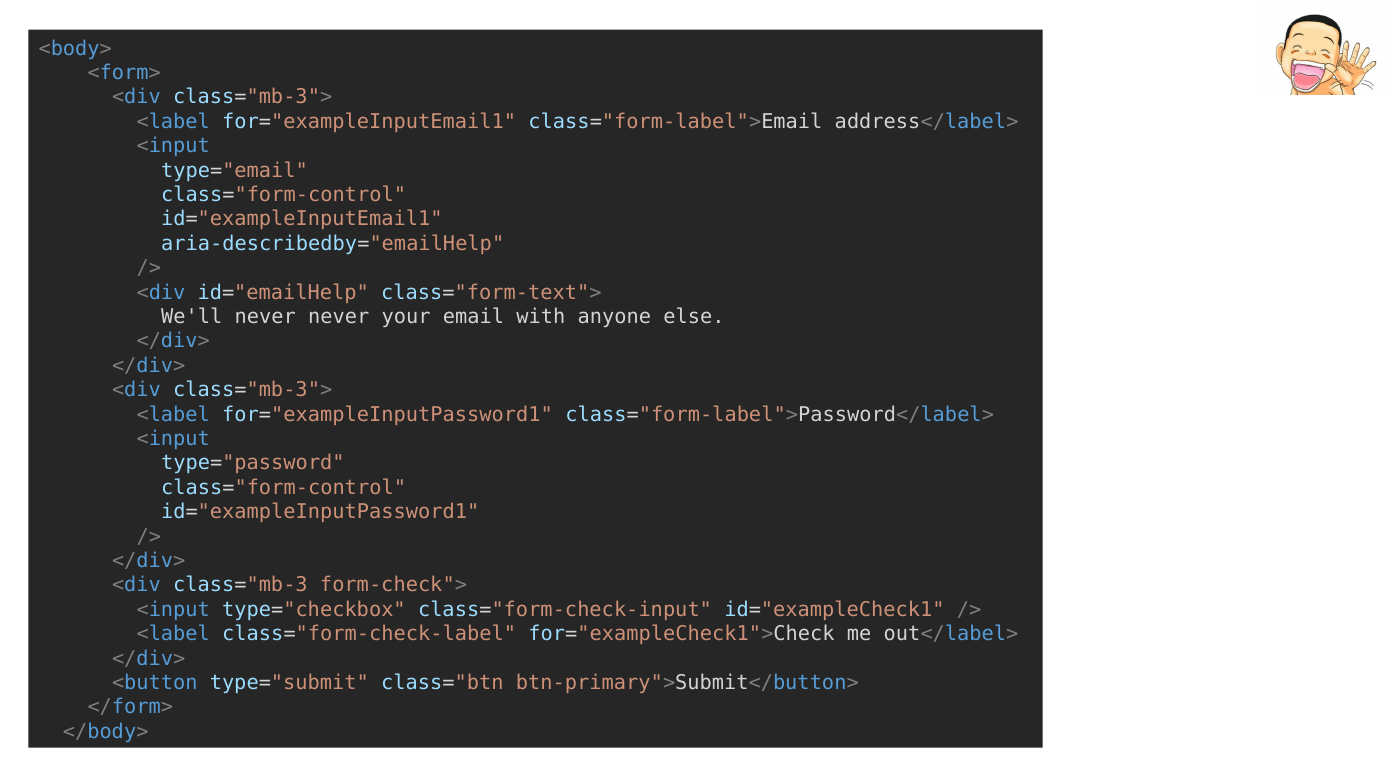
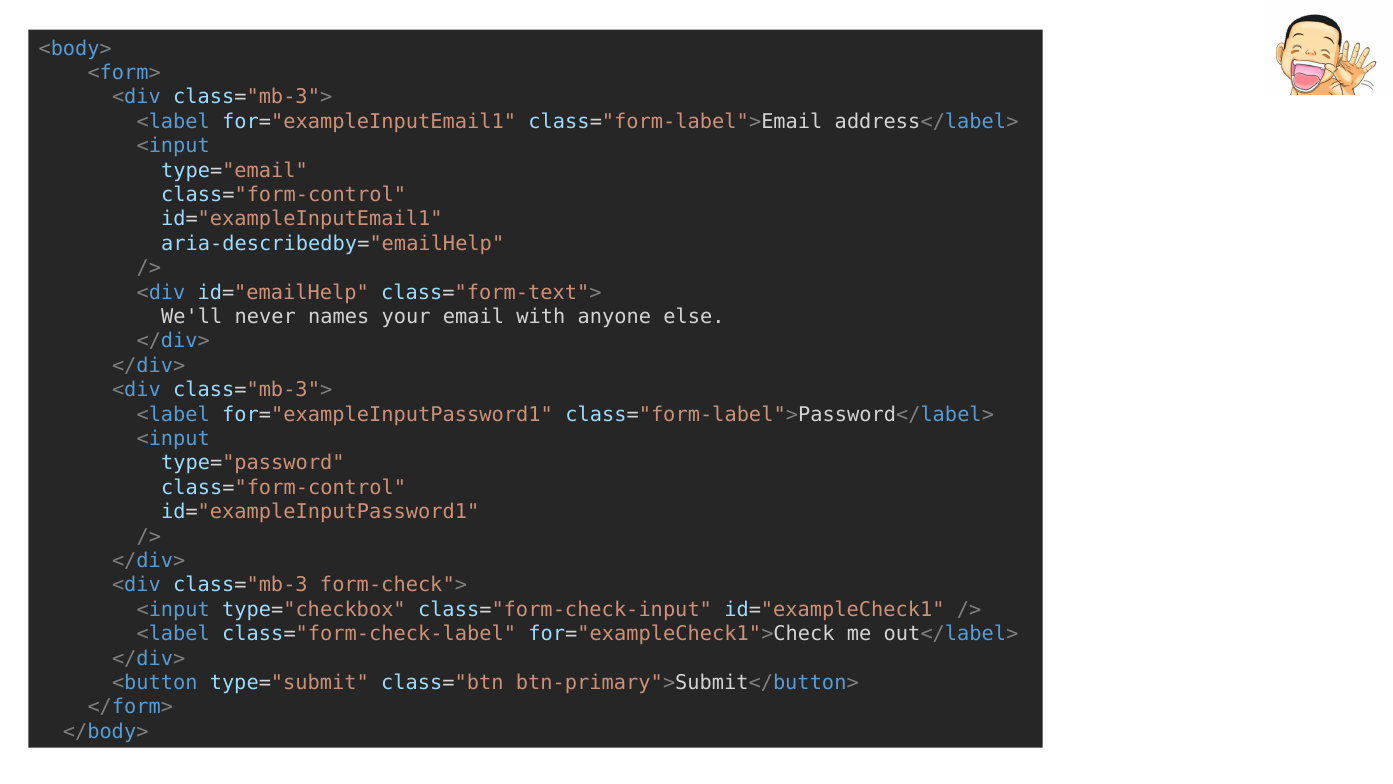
never never: never -> names (339, 317)
